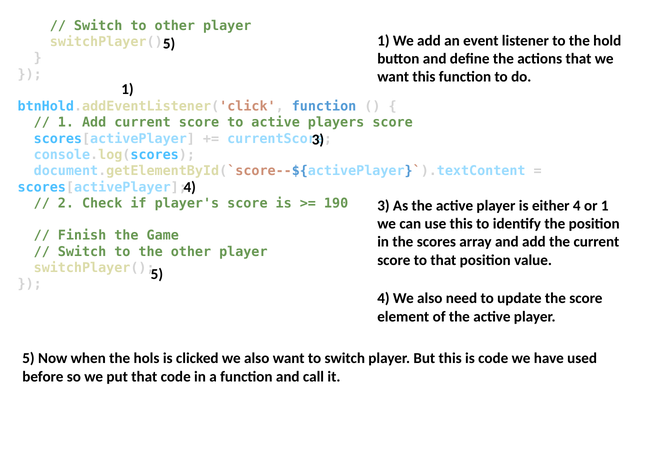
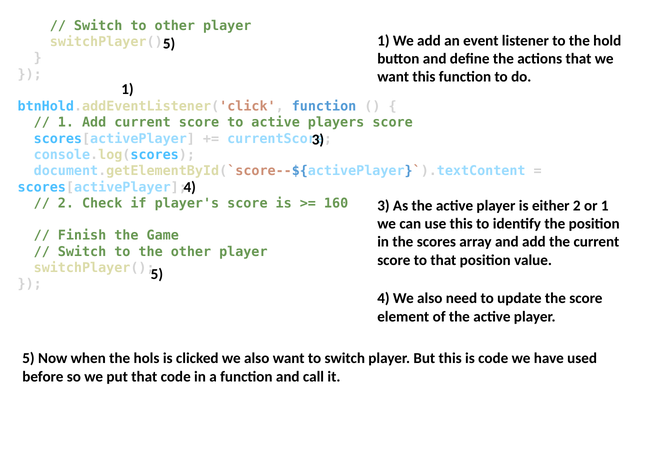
190: 190 -> 160 (336, 203)
either 4: 4 -> 2 (577, 205)
